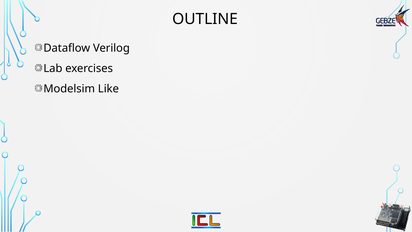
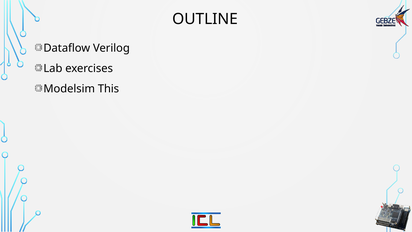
Like: Like -> This (108, 89)
